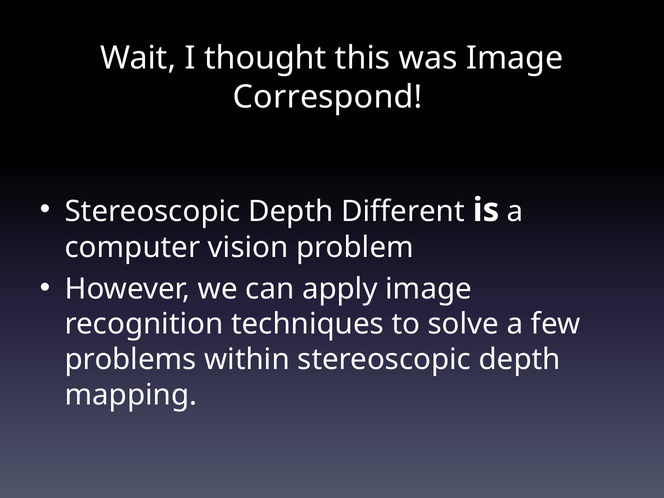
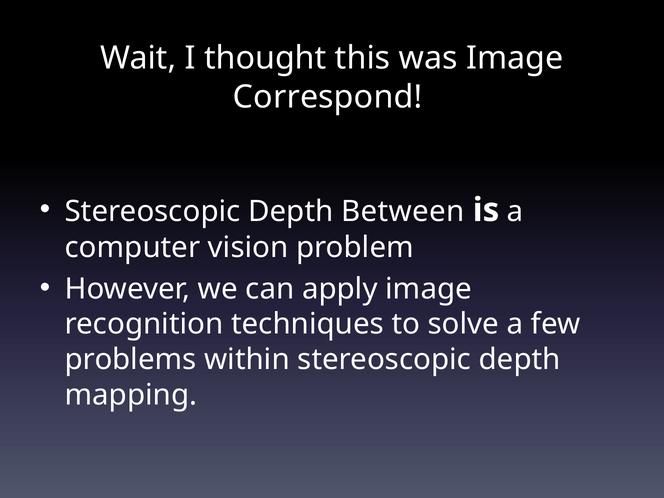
Different: Different -> Between (403, 211)
